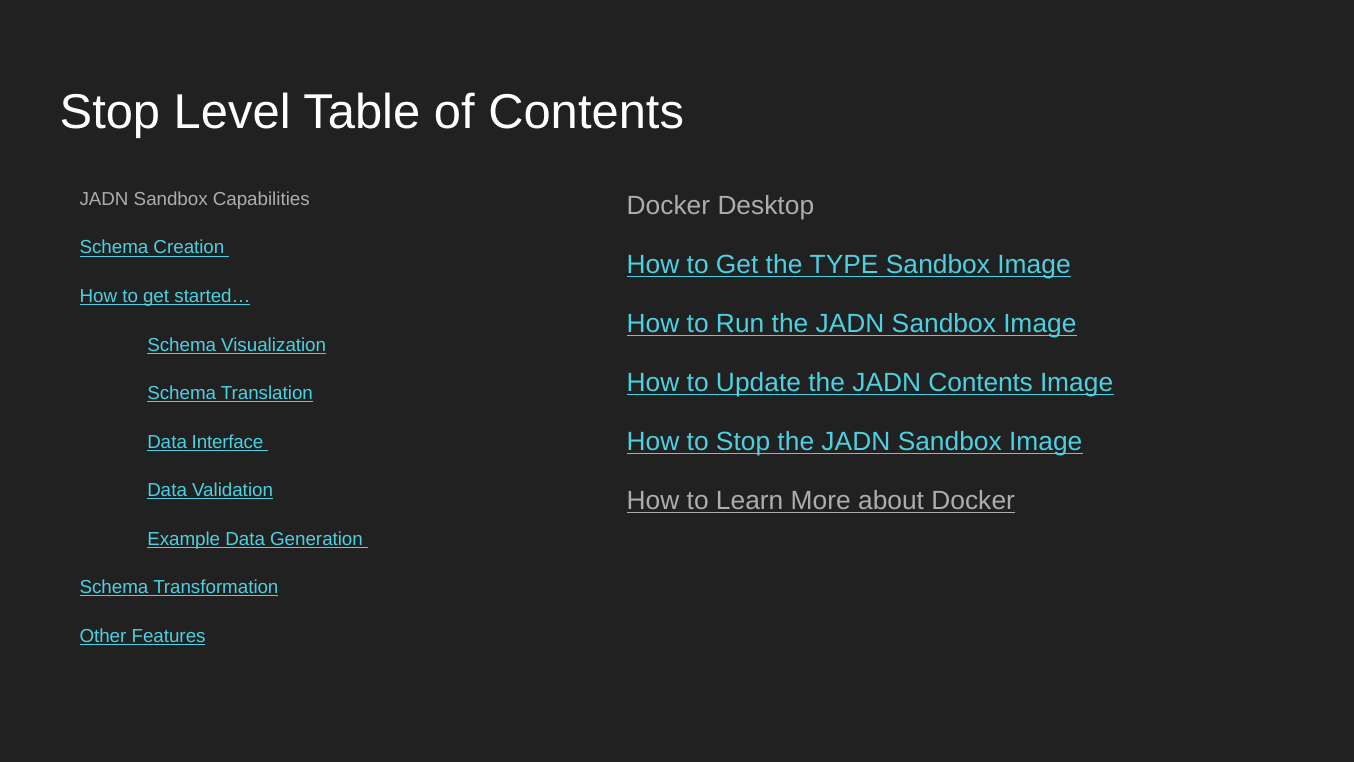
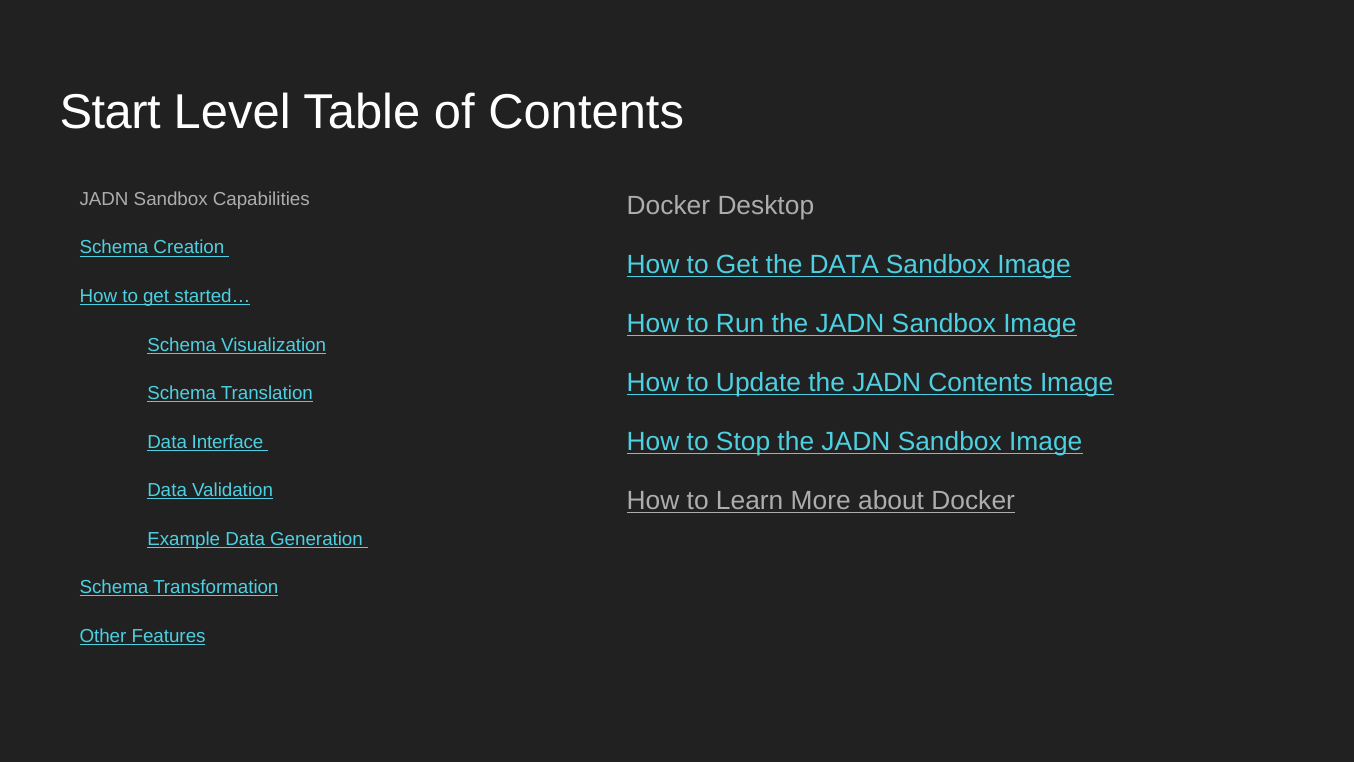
Stop: Stop -> Start (110, 112)
the TYPE: TYPE -> DATA (844, 265)
